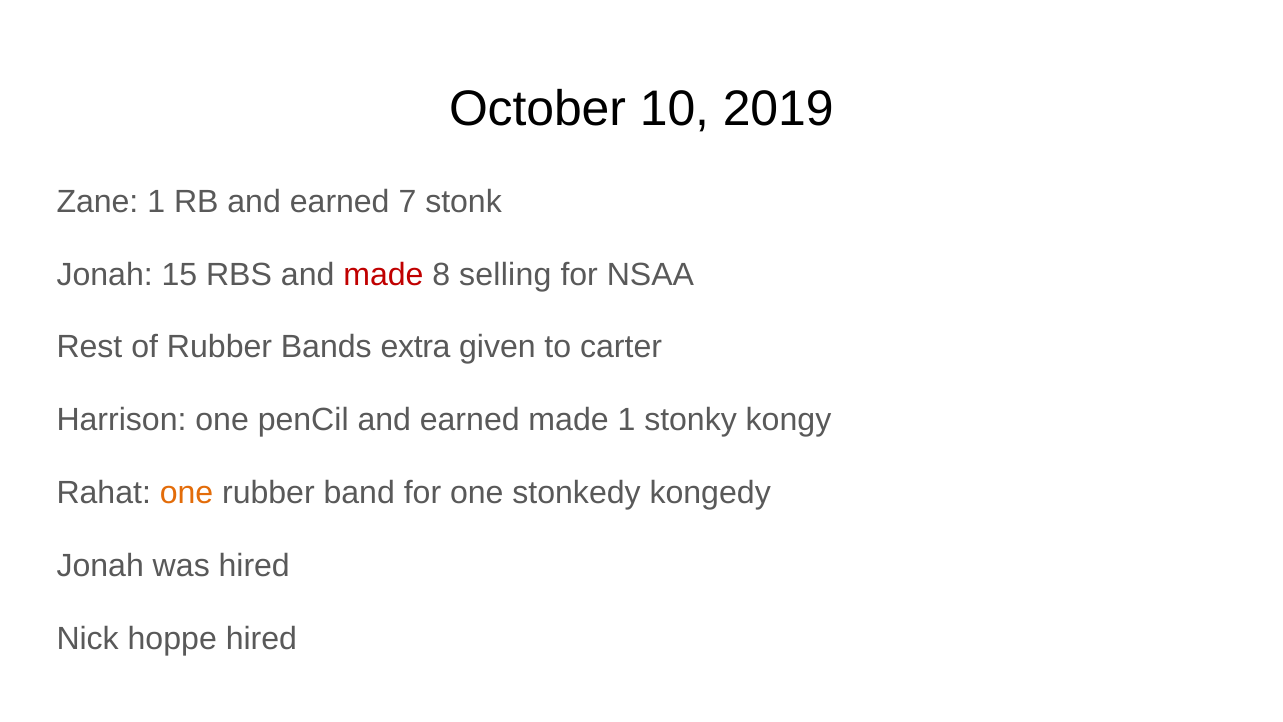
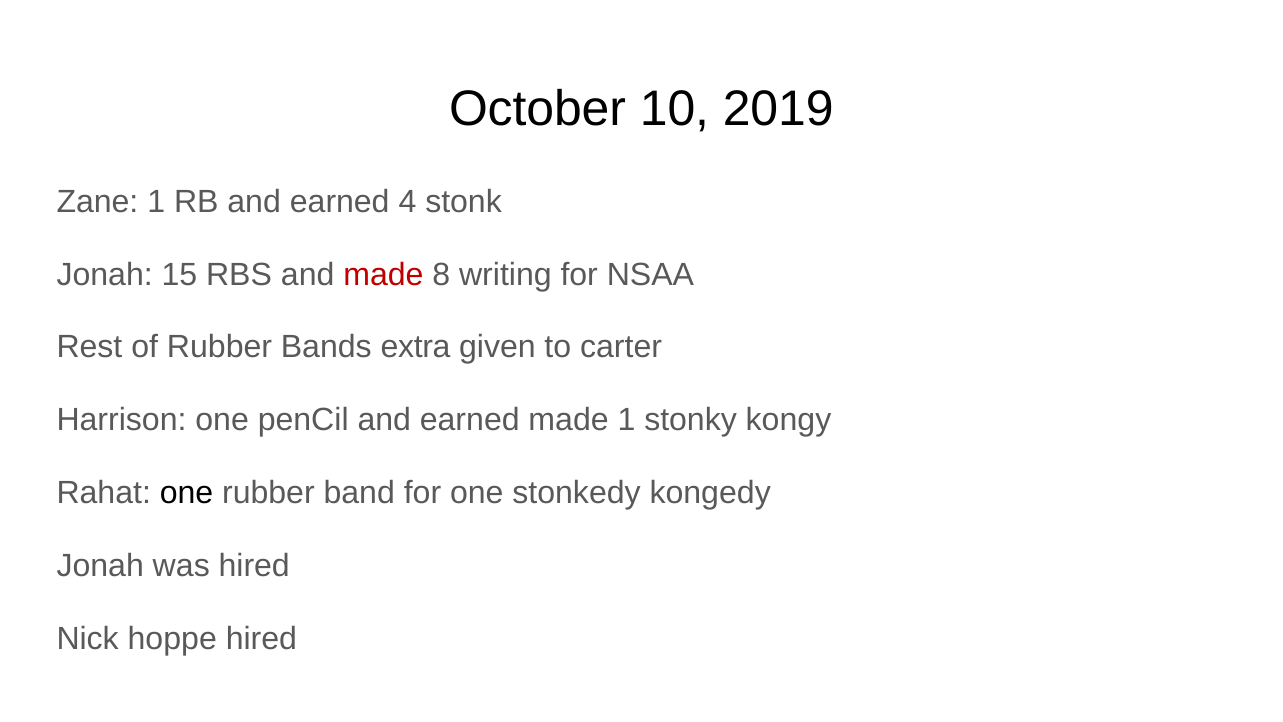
7: 7 -> 4 (408, 202)
selling: selling -> writing (505, 275)
one colour: orange -> black (187, 493)
